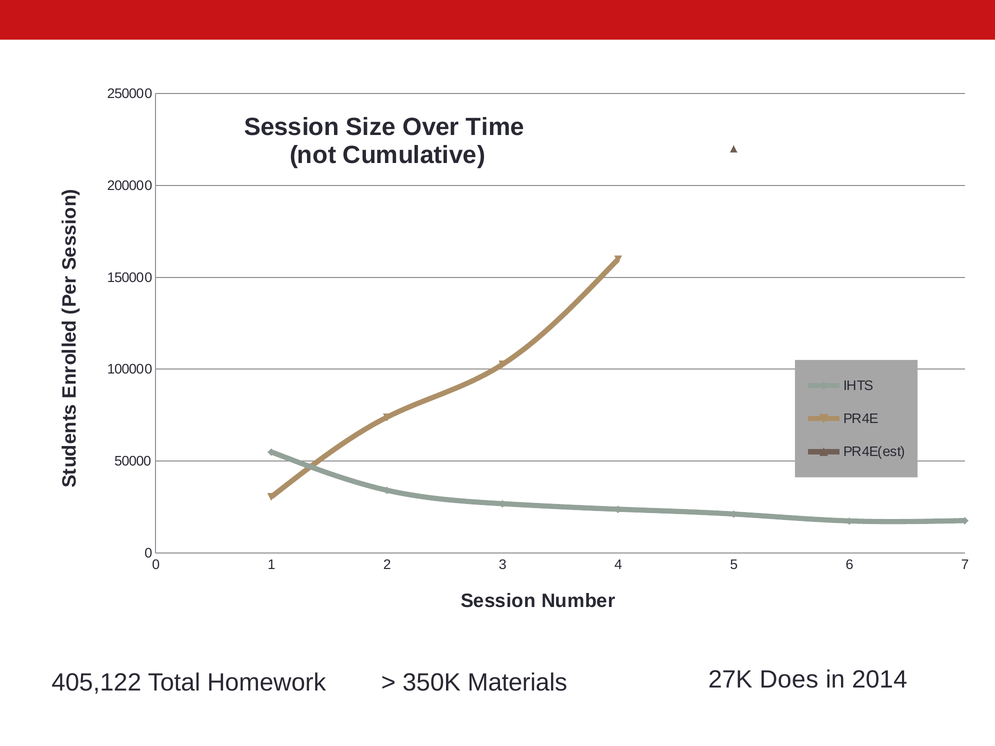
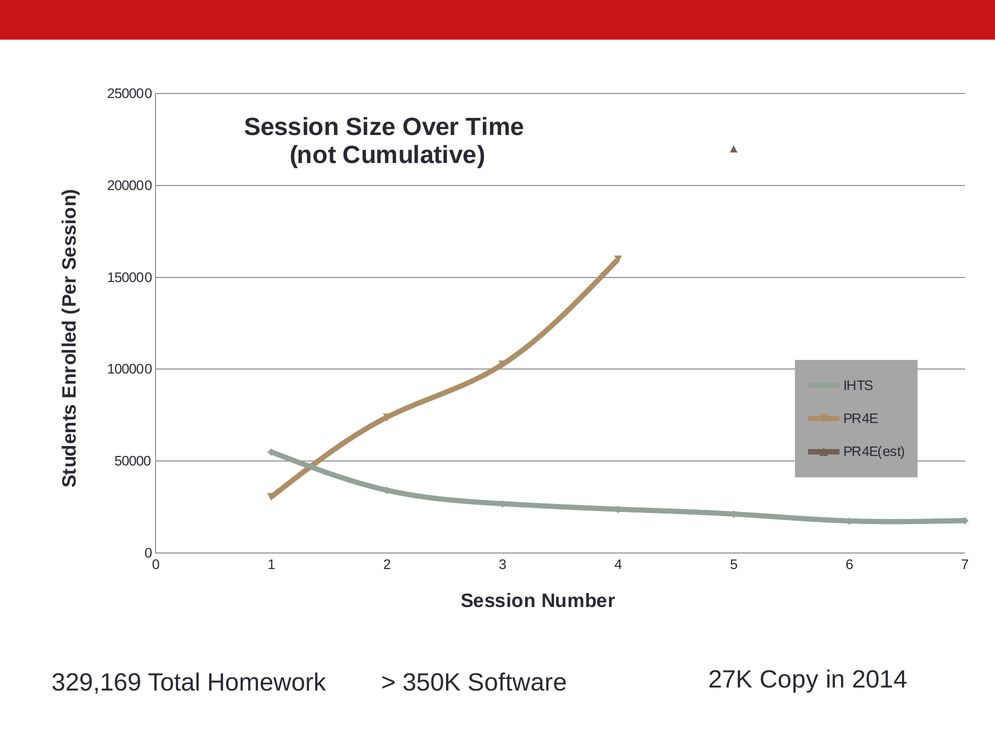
Does: Does -> Copy (789, 680)
405,122: 405,122 -> 329,169 (96, 683)
Materials: Materials -> Software (517, 683)
